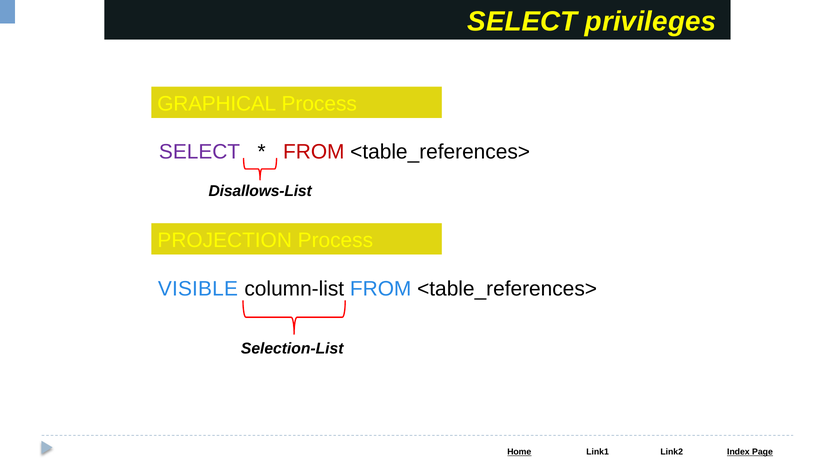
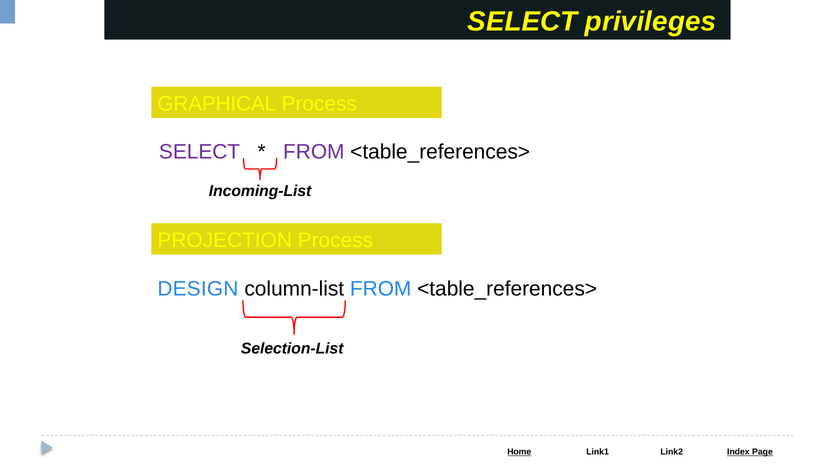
FROM colour: red -> purple (314, 152)
Disallows-List: Disallows-List -> Incoming-List (260, 191)
VISIBLE: VISIBLE -> DESIGN (198, 288)
